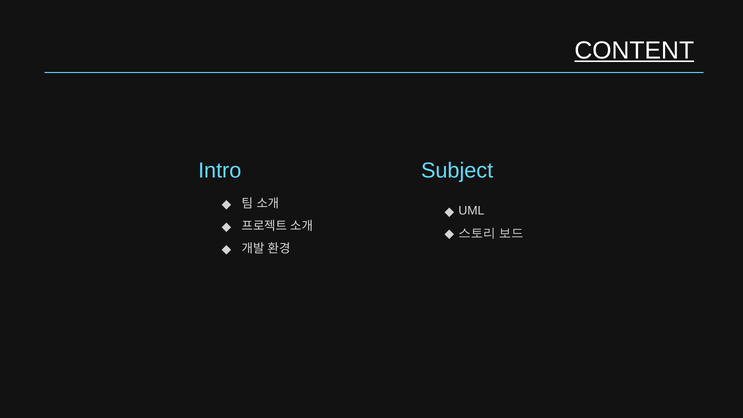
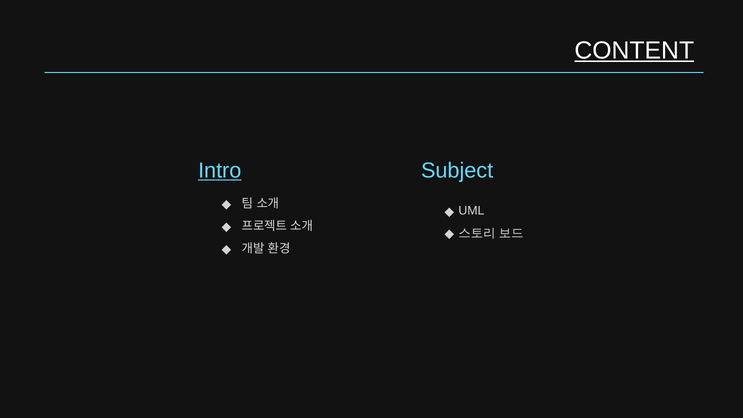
Intro underline: none -> present (220, 171)
